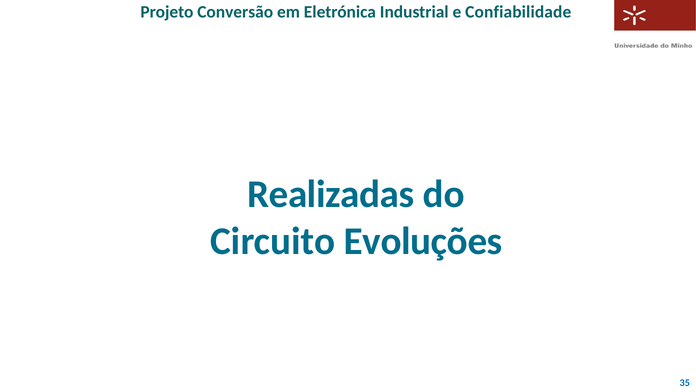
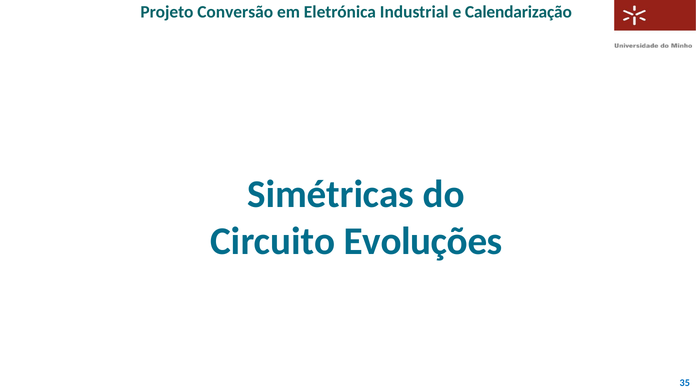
Confiabilidade: Confiabilidade -> Calendarização (518, 12)
Realizadas: Realizadas -> Simétricas (331, 194)
